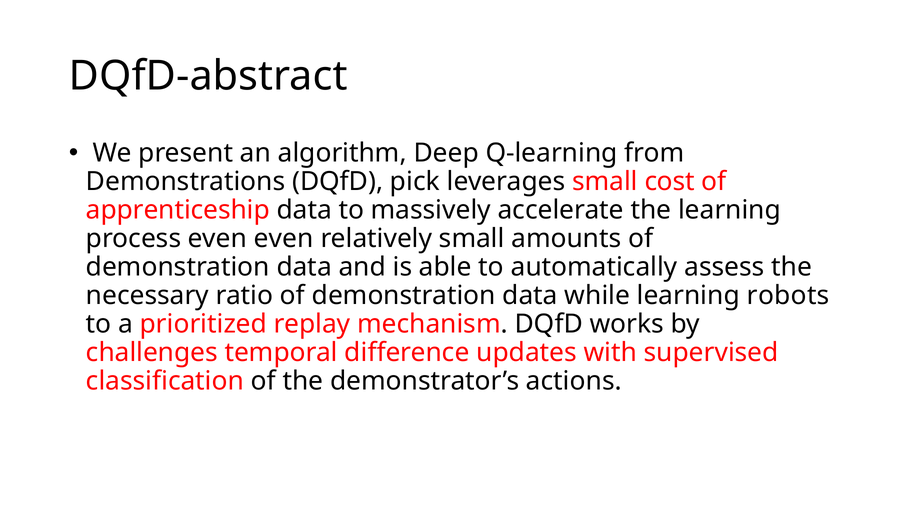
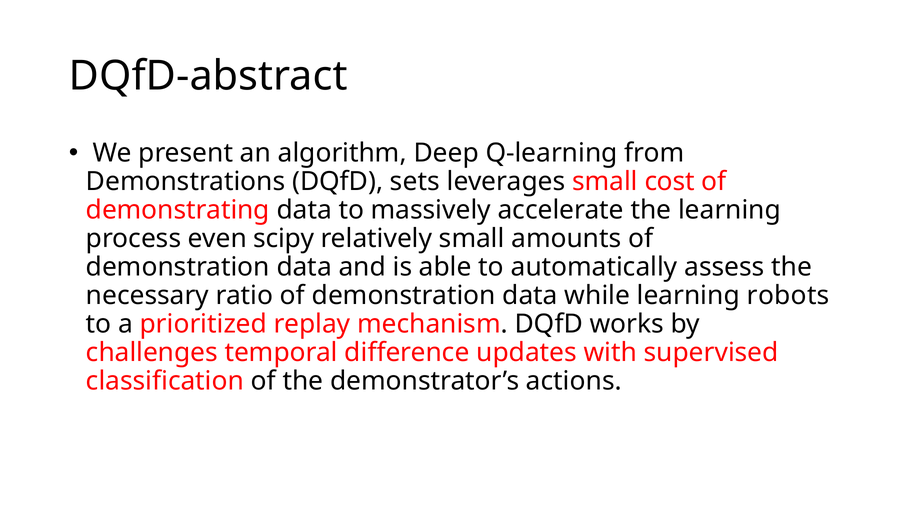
pick: pick -> sets (415, 182)
apprenticeship: apprenticeship -> demonstrating (178, 210)
even even: even -> scipy (284, 239)
